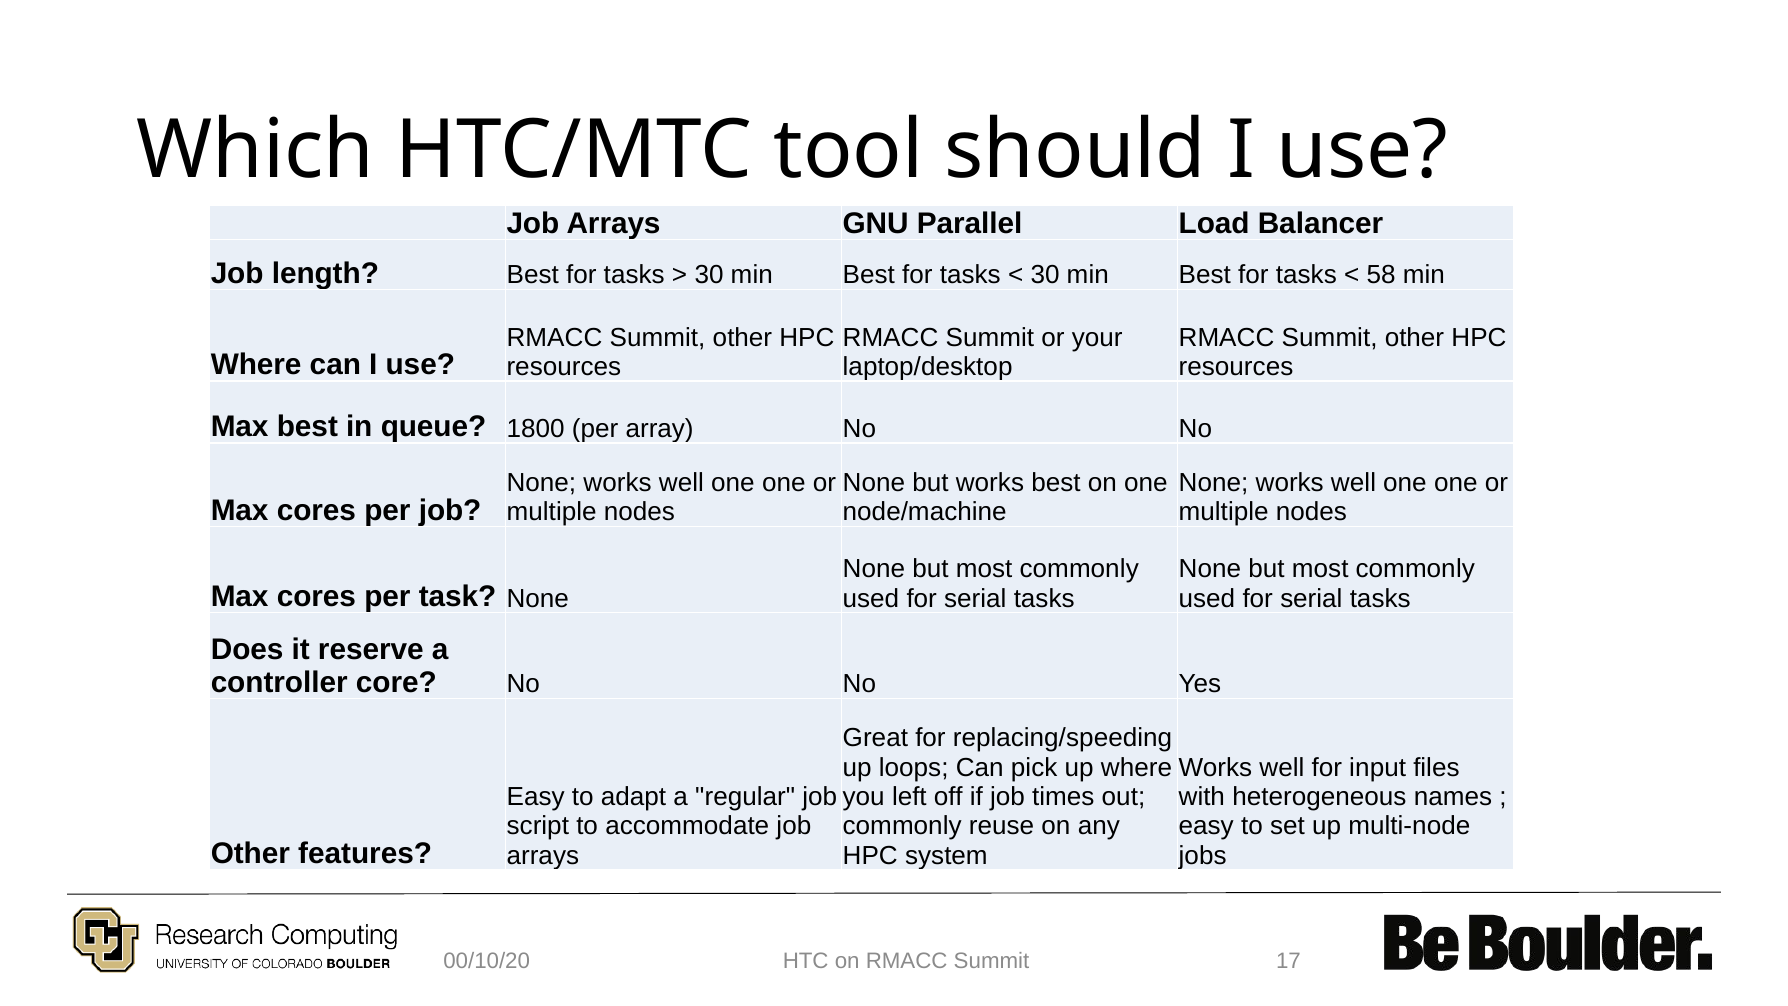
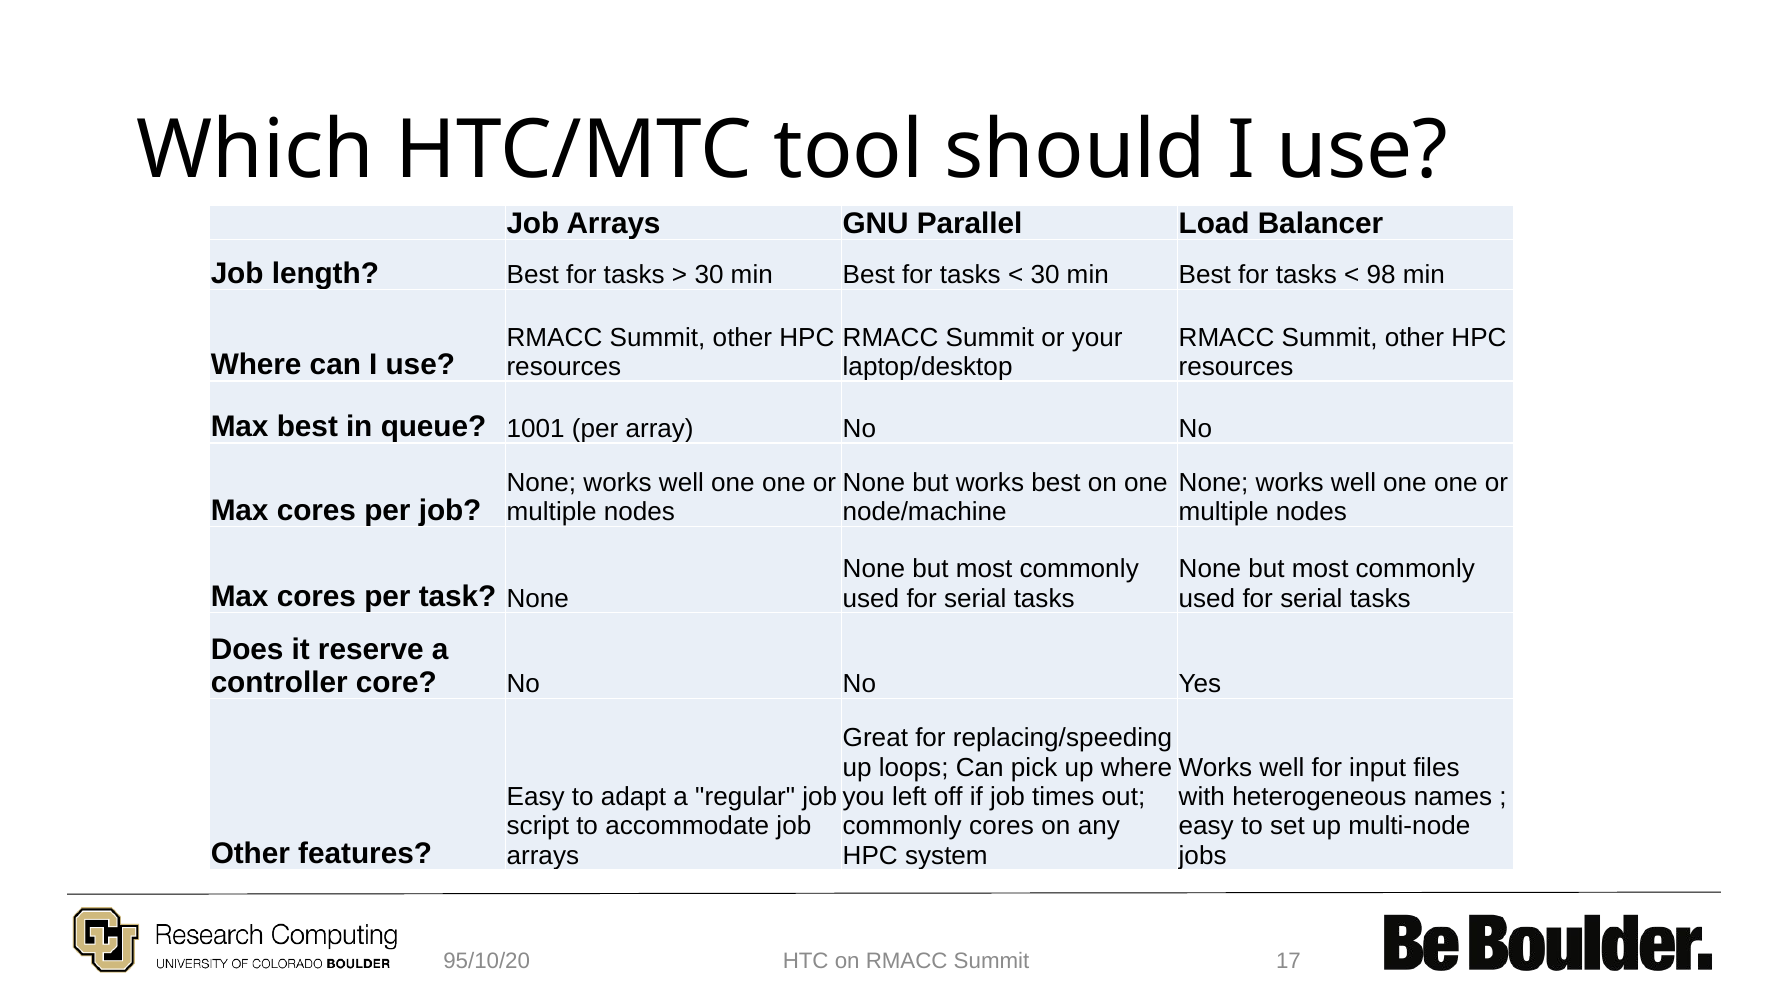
58: 58 -> 98 (1381, 275)
1800: 1800 -> 1001 (536, 429)
commonly reuse: reuse -> cores (1001, 826)
00/10/20: 00/10/20 -> 95/10/20 (487, 960)
